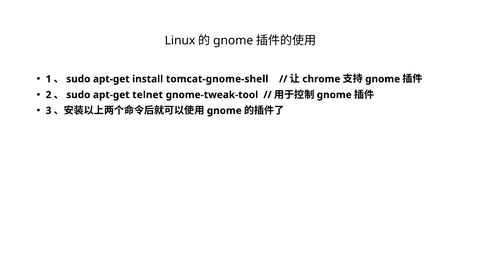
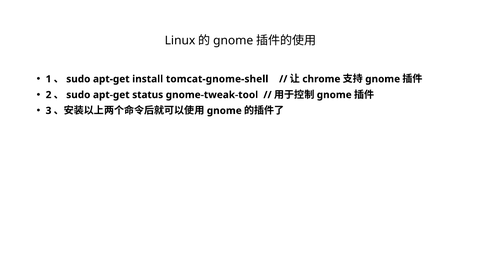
telnet: telnet -> status (148, 95)
